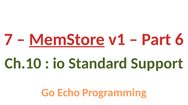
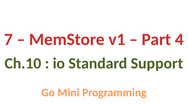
MemStore underline: present -> none (67, 40)
6: 6 -> 4 (179, 40)
Echo: Echo -> Mini (68, 93)
